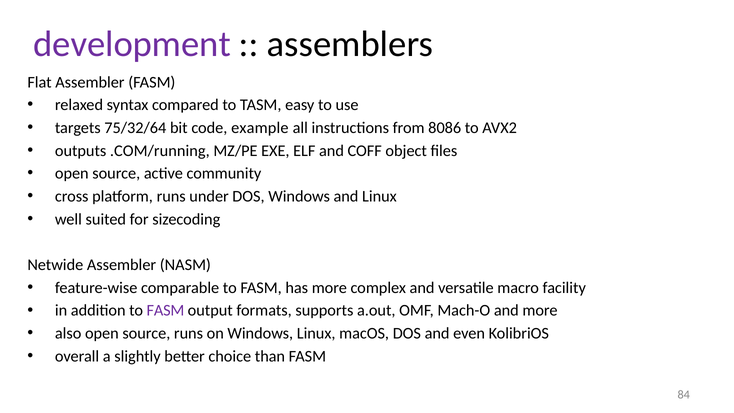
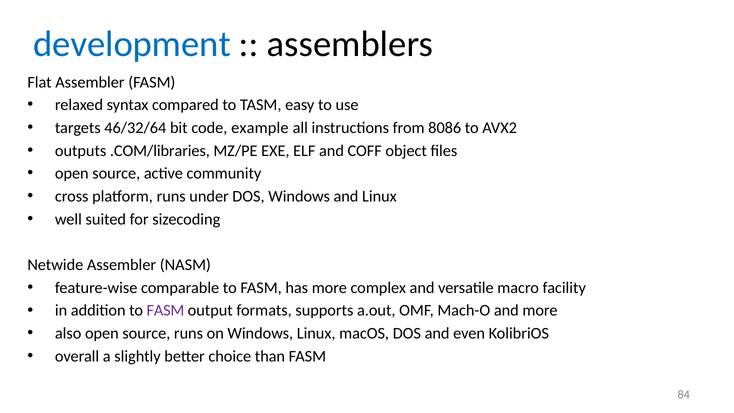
development colour: purple -> blue (132, 44)
75/32/64: 75/32/64 -> 46/32/64 (135, 128)
.COM/running: .COM/running -> .COM/libraries (160, 151)
